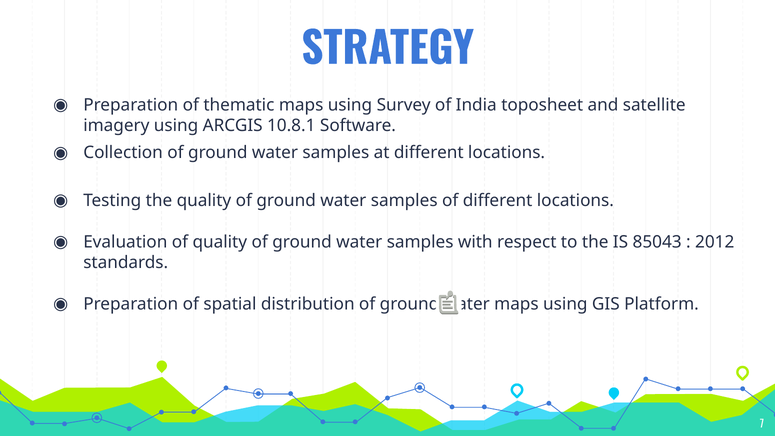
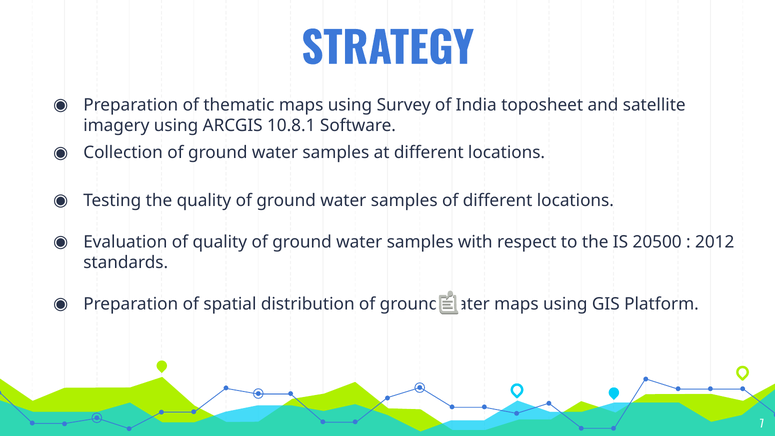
85043: 85043 -> 20500 (657, 242)
